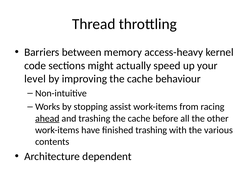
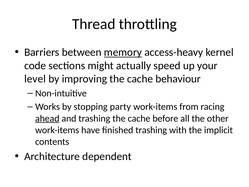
memory underline: none -> present (123, 52)
assist: assist -> party (120, 107)
various: various -> implicit (218, 130)
